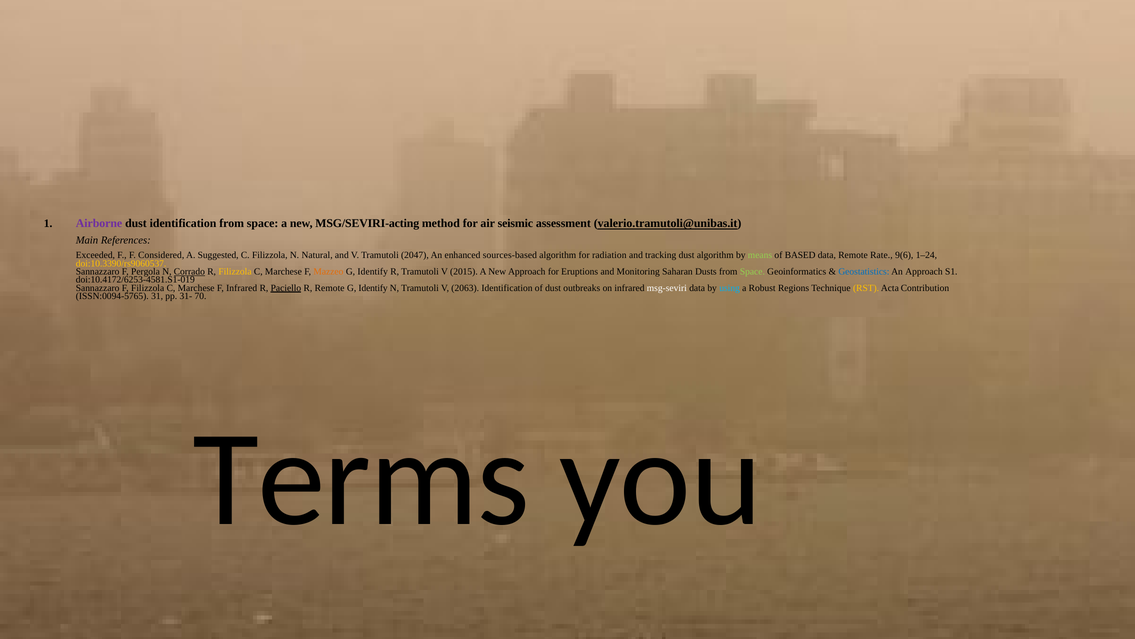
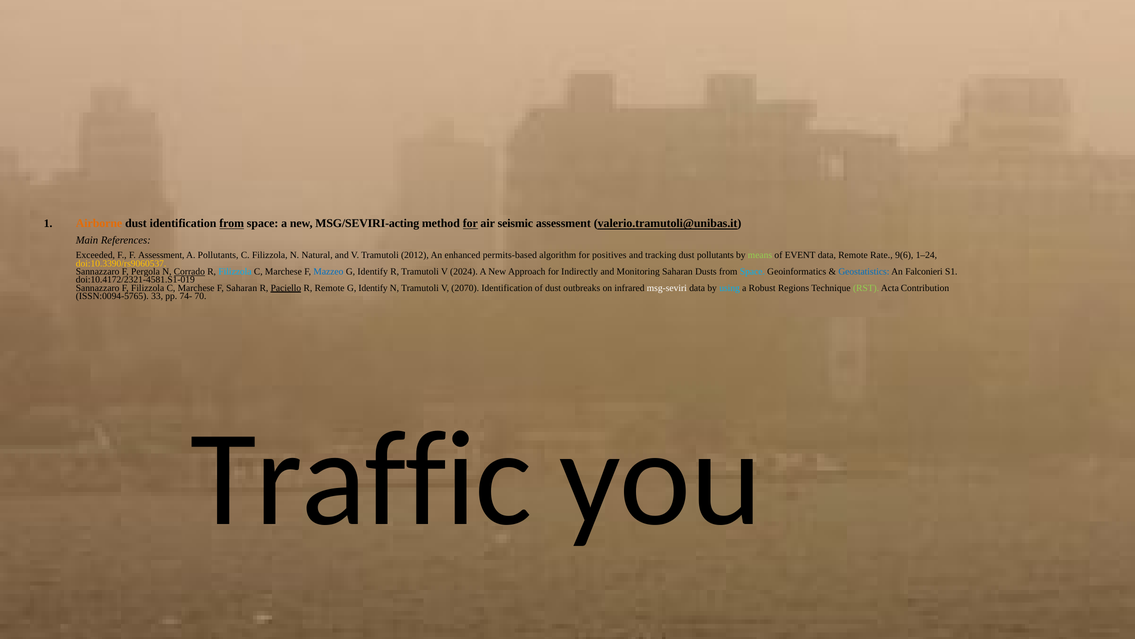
Airborne colour: purple -> orange (99, 223)
from underline: none -> present (232, 223)
for underline: none -> present (470, 223)
F Considered: Considered -> Assessment (161, 255)
A Suggested: Suggested -> Pollutants (218, 255)
2047: 2047 -> 2012 (415, 255)
sources-based: sources-based -> permits-based (510, 255)
radiation: radiation -> positives (609, 255)
dust algorithm: algorithm -> pollutants (715, 255)
BASED: BASED -> EVENT (800, 255)
Filizzola colour: yellow -> light blue (235, 271)
Mazzeo colour: orange -> blue (328, 271)
2015: 2015 -> 2024 (464, 271)
Eruptions: Eruptions -> Indirectly (580, 271)
Space colour: light green -> light blue (752, 271)
An Approach: Approach -> Falconieri (924, 271)
doi:10.4172/6253-4581.S1-019: doi:10.4172/6253-4581.S1-019 -> doi:10.4172/2321-4581.S1-019 (135, 280)
F Infrared: Infrared -> Saharan (242, 288)
2063: 2063 -> 2070 (465, 288)
RST colour: yellow -> light green (866, 288)
31: 31 -> 33 (157, 296)
31-: 31- -> 74- (186, 296)
Terms: Terms -> Traffic (361, 479)
